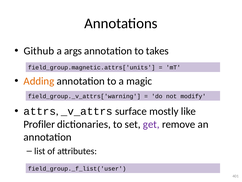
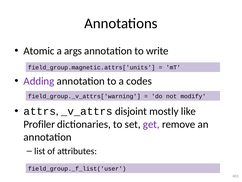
Github: Github -> Atomic (39, 51)
takes: takes -> write (157, 51)
Adding colour: orange -> purple (39, 81)
magic: magic -> codes (139, 81)
surface: surface -> disjoint (131, 111)
